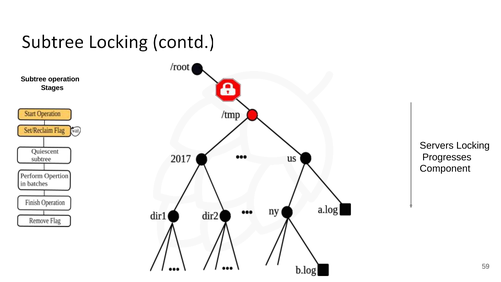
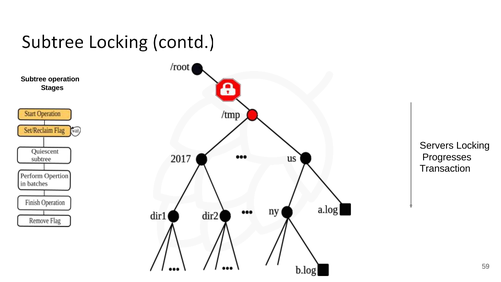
Component: Component -> Transaction (445, 169)
